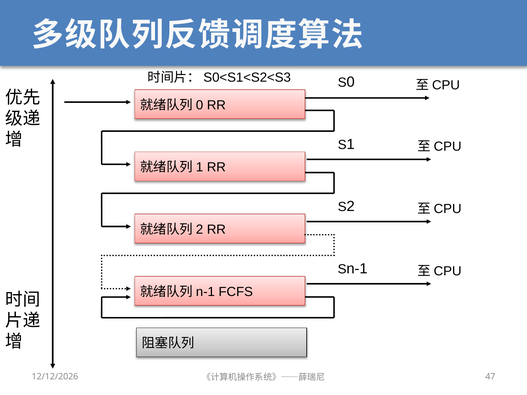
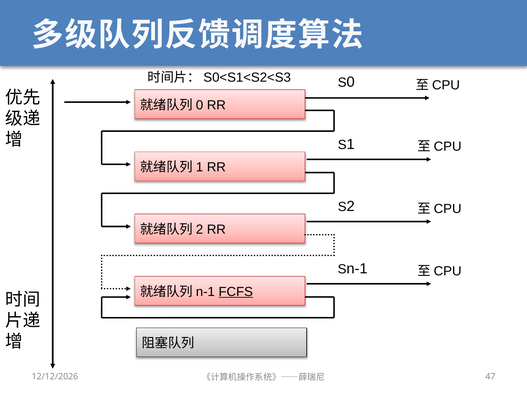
FCFS underline: none -> present (236, 292)
